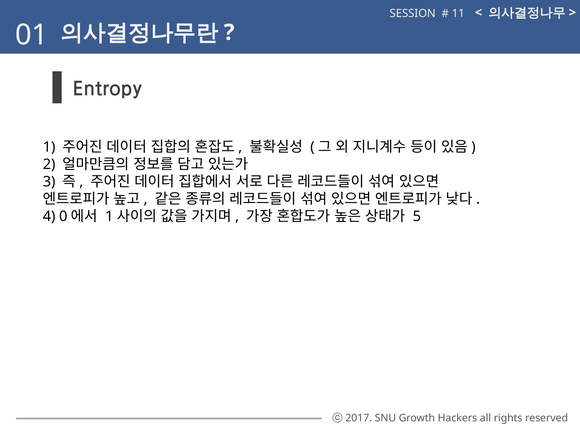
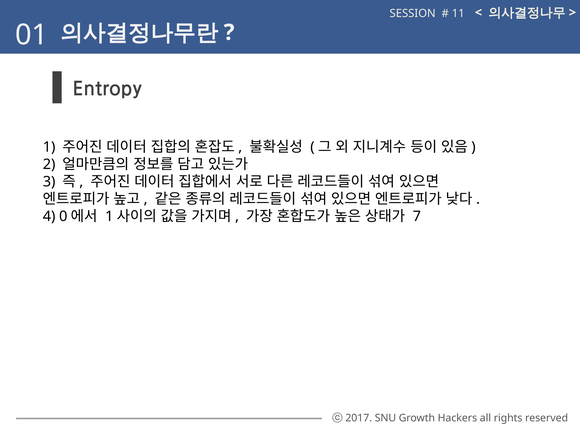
5: 5 -> 7 (417, 216)
